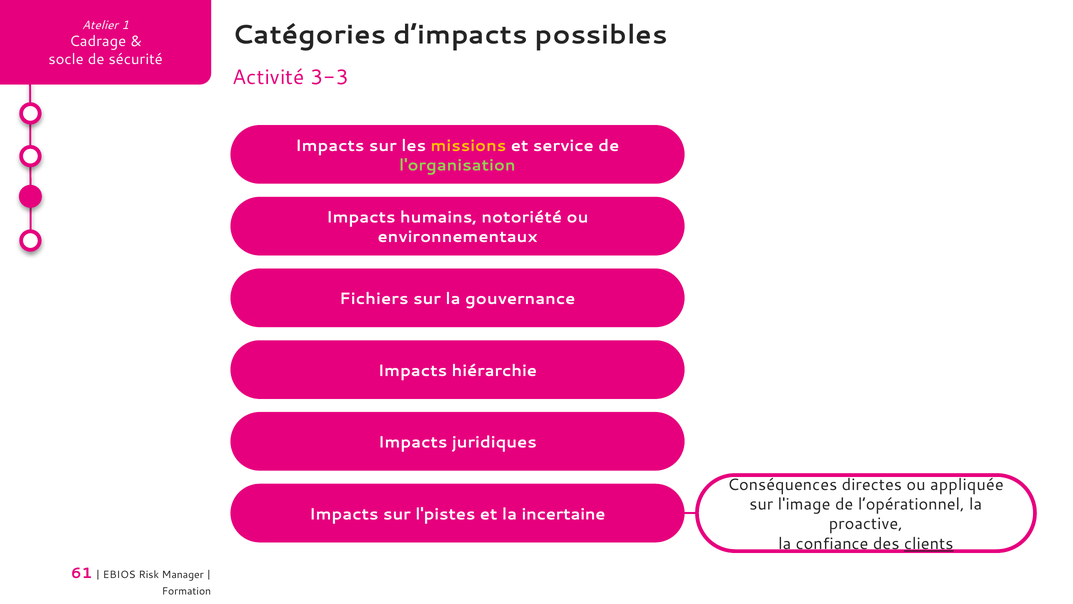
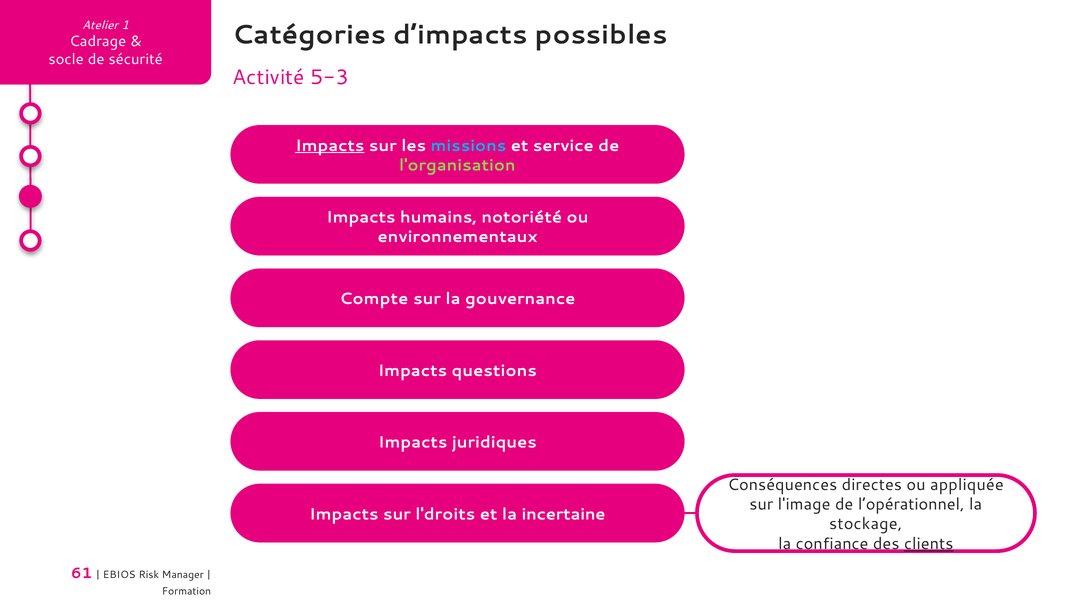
3-3: 3-3 -> 5-3 (330, 77)
Impacts underline: none -> present (330, 146)
missions colour: yellow -> light blue (468, 146)
Fichiers: Fichiers -> Compte (374, 299)
hiérarchie: hiérarchie -> questions (494, 370)
l'pistes: l'pistes -> l'droits (445, 514)
proactive: proactive -> stockage (866, 524)
